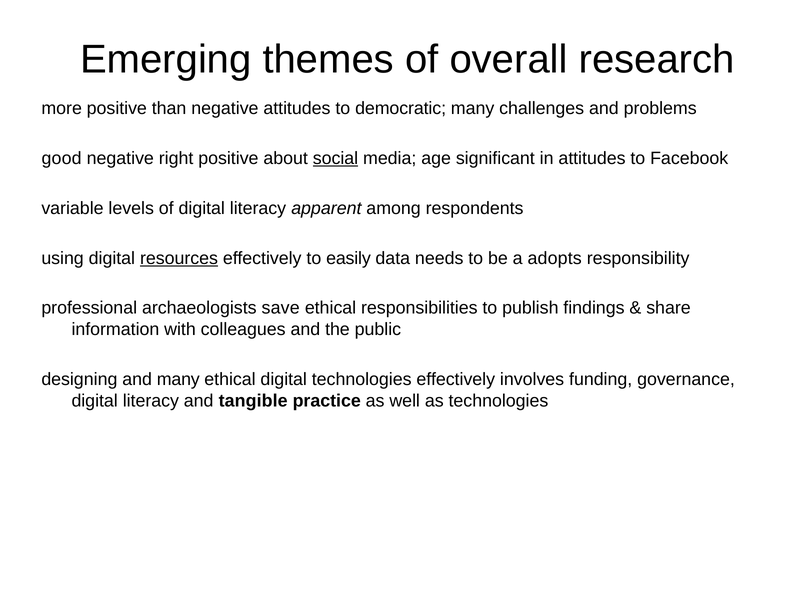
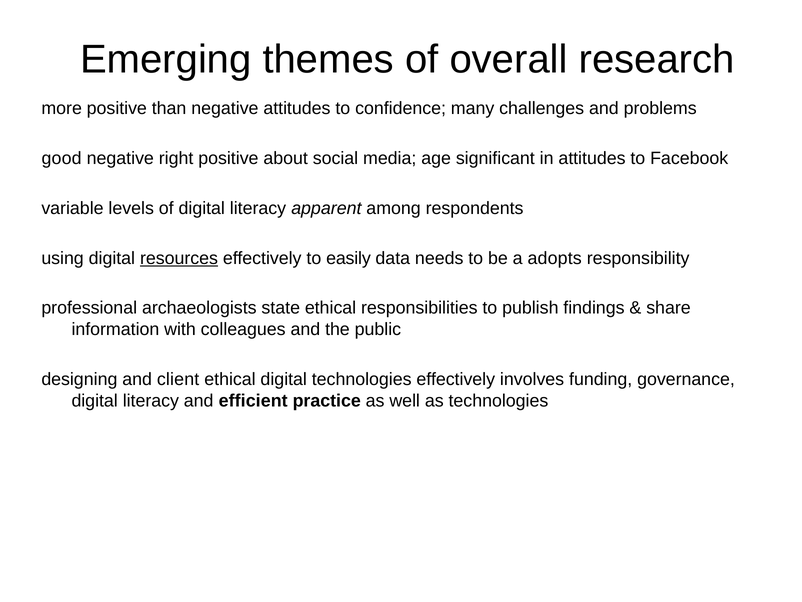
democratic: democratic -> confidence (401, 108)
social underline: present -> none (335, 158)
save: save -> state (281, 308)
and many: many -> client (178, 379)
tangible: tangible -> efficient (253, 400)
